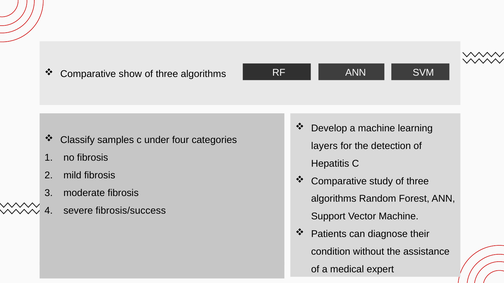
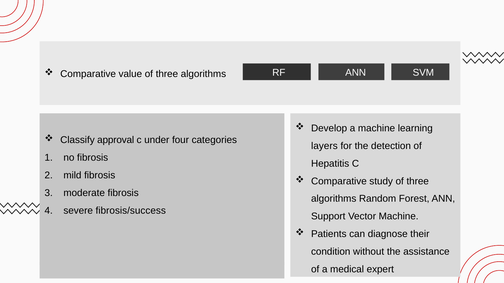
show: show -> value (130, 74)
samples: samples -> approval (116, 140)
